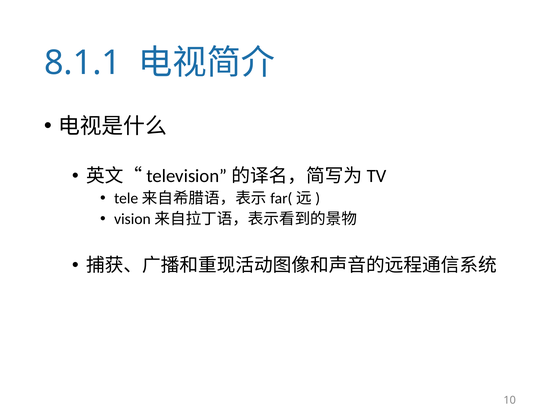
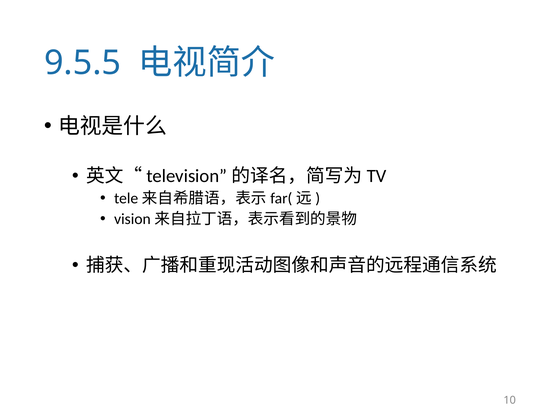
8.1.1: 8.1.1 -> 9.5.5 (83, 63)
